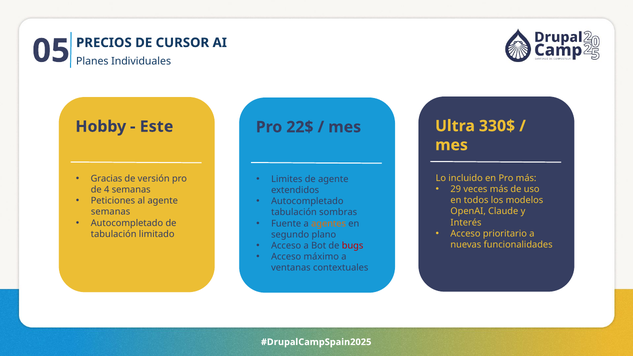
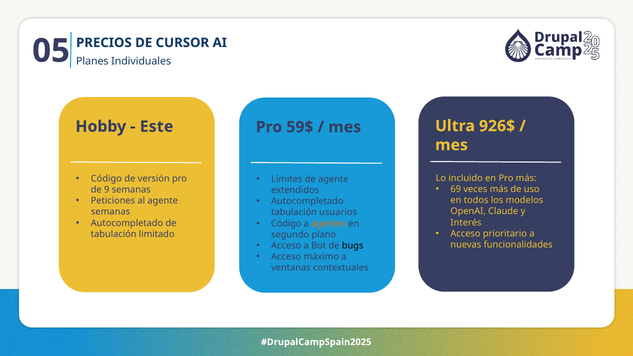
330$: 330$ -> 926$ (497, 126)
22$: 22$ -> 59$ (300, 127)
Gracias: Gracias -> Código (106, 179)
29: 29 -> 69 (456, 189)
4: 4 -> 9 (107, 190)
sombras: sombras -> usuarios (338, 212)
Fuente: Fuente -> Código (286, 224)
bugs colour: red -> black (353, 246)
